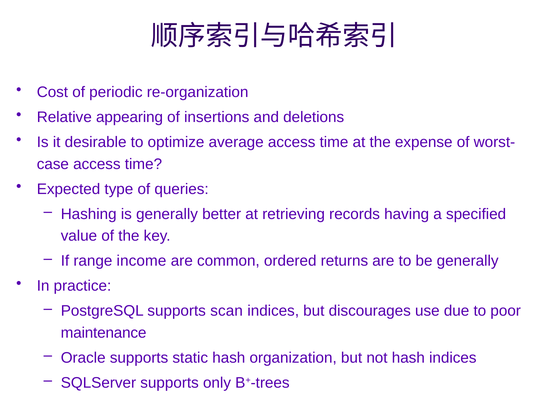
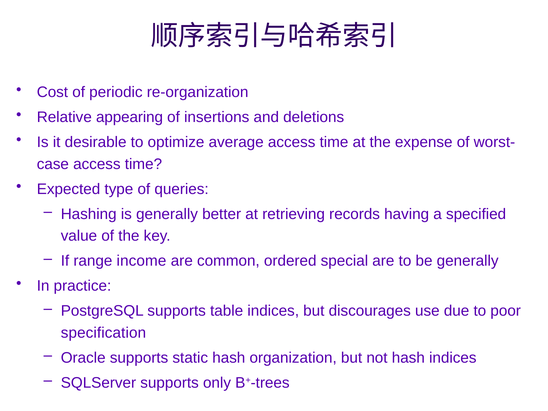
returns: returns -> special (344, 261)
scan: scan -> table (227, 311)
maintenance: maintenance -> specification (103, 333)
